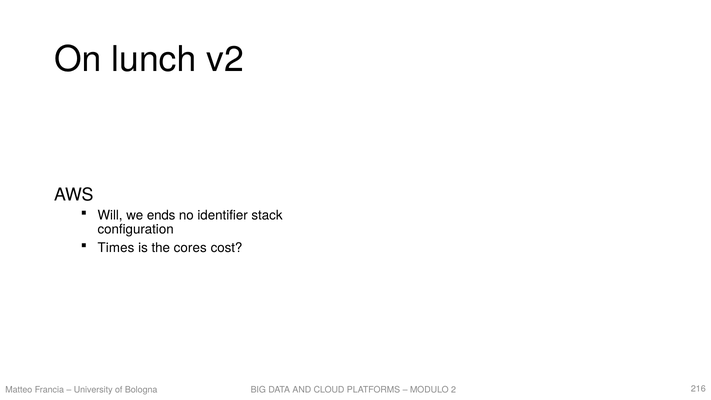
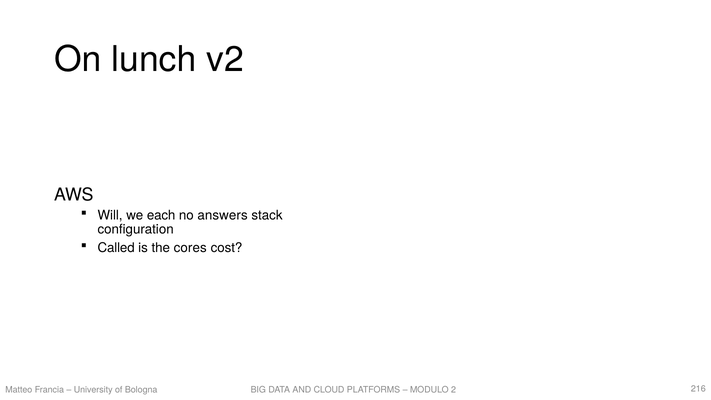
ends: ends -> each (161, 215)
identifier: identifier -> answers (223, 215)
Times: Times -> Called (116, 248)
